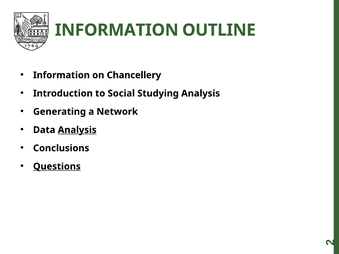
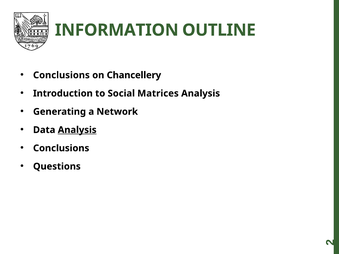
Information: Information -> Conclusions (61, 75)
Studying: Studying -> Matrices (158, 94)
Questions underline: present -> none (57, 167)
